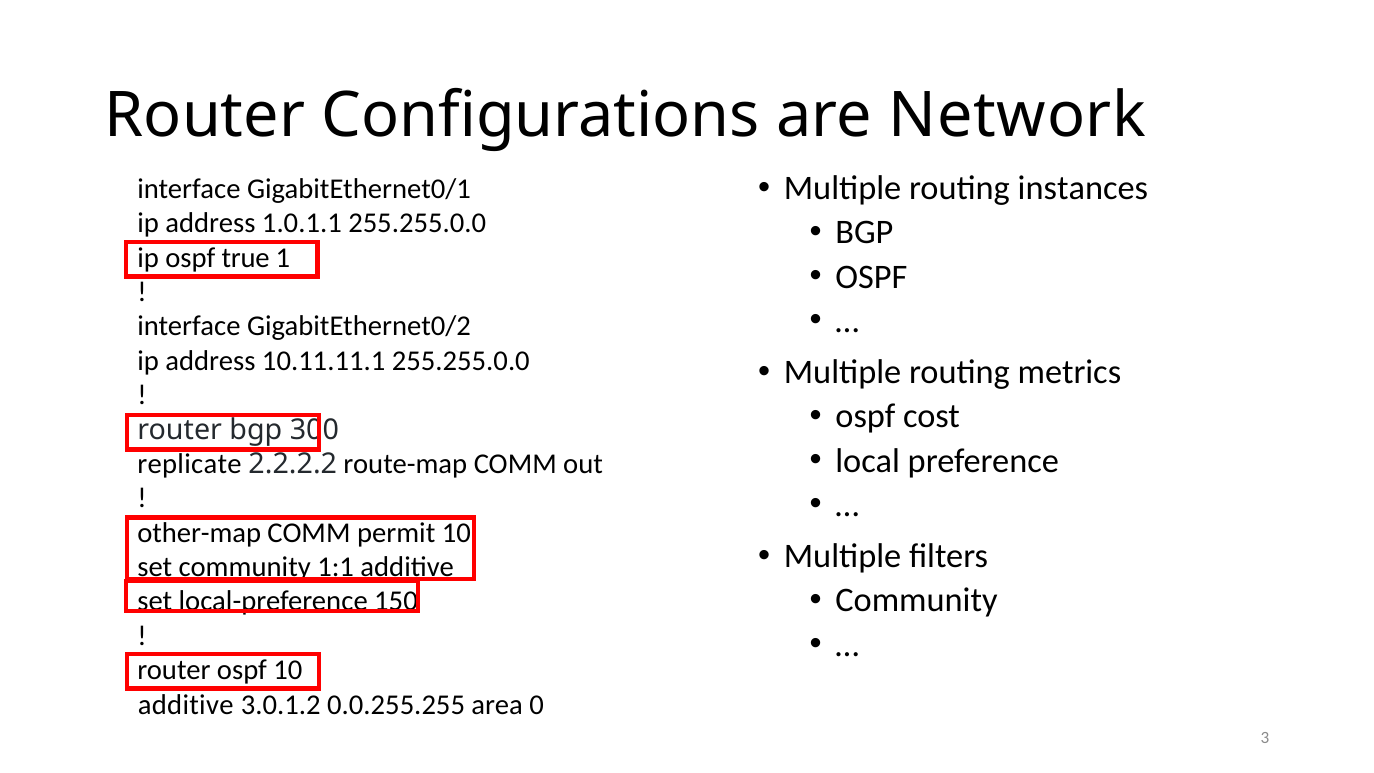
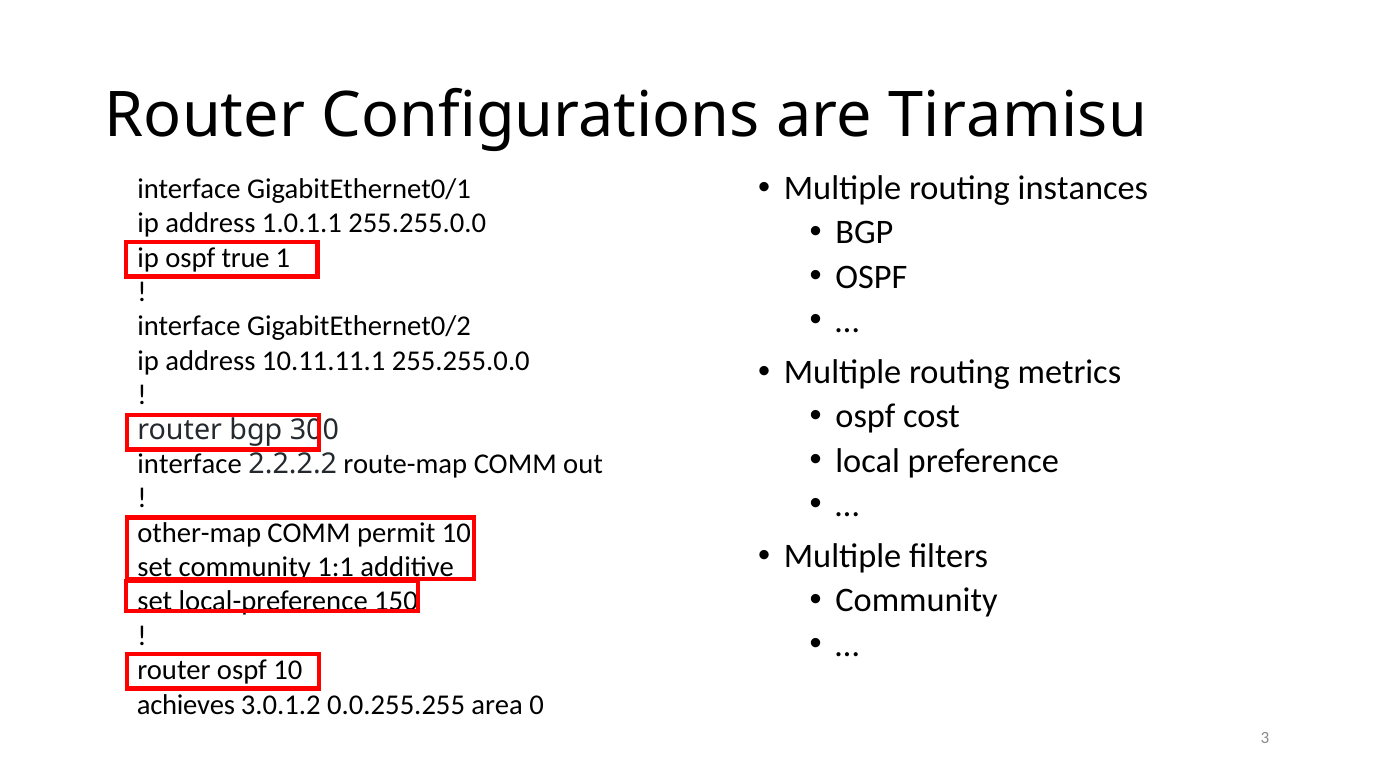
Network: Network -> Tiramisu (1018, 115)
replicate: replicate -> interface (190, 464)
additive: additive -> achieves (186, 704)
